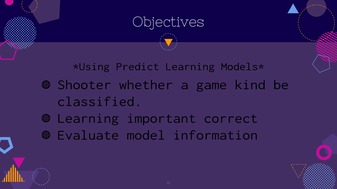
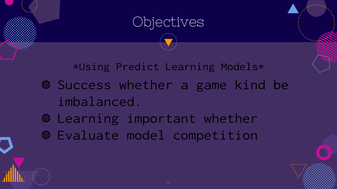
Shooter: Shooter -> Success (84, 85)
classified: classified -> imbalanced (100, 102)
important correct: correct -> whether (231, 119)
information: information -> competition (215, 135)
